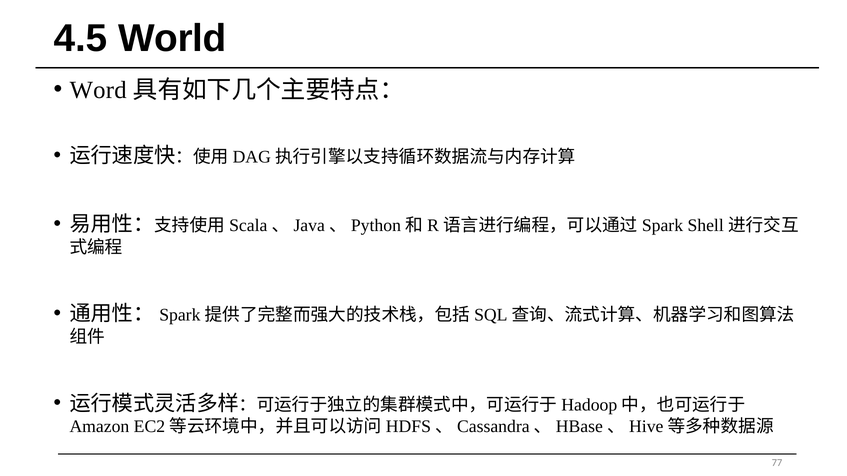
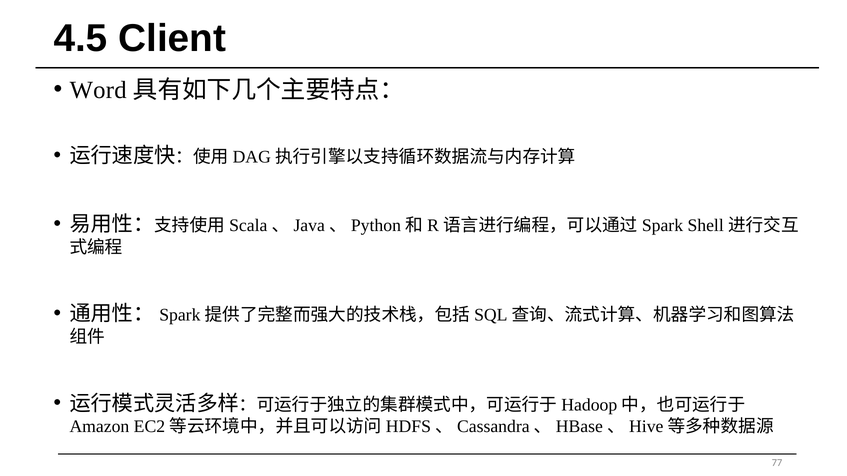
World: World -> Client (172, 38)
